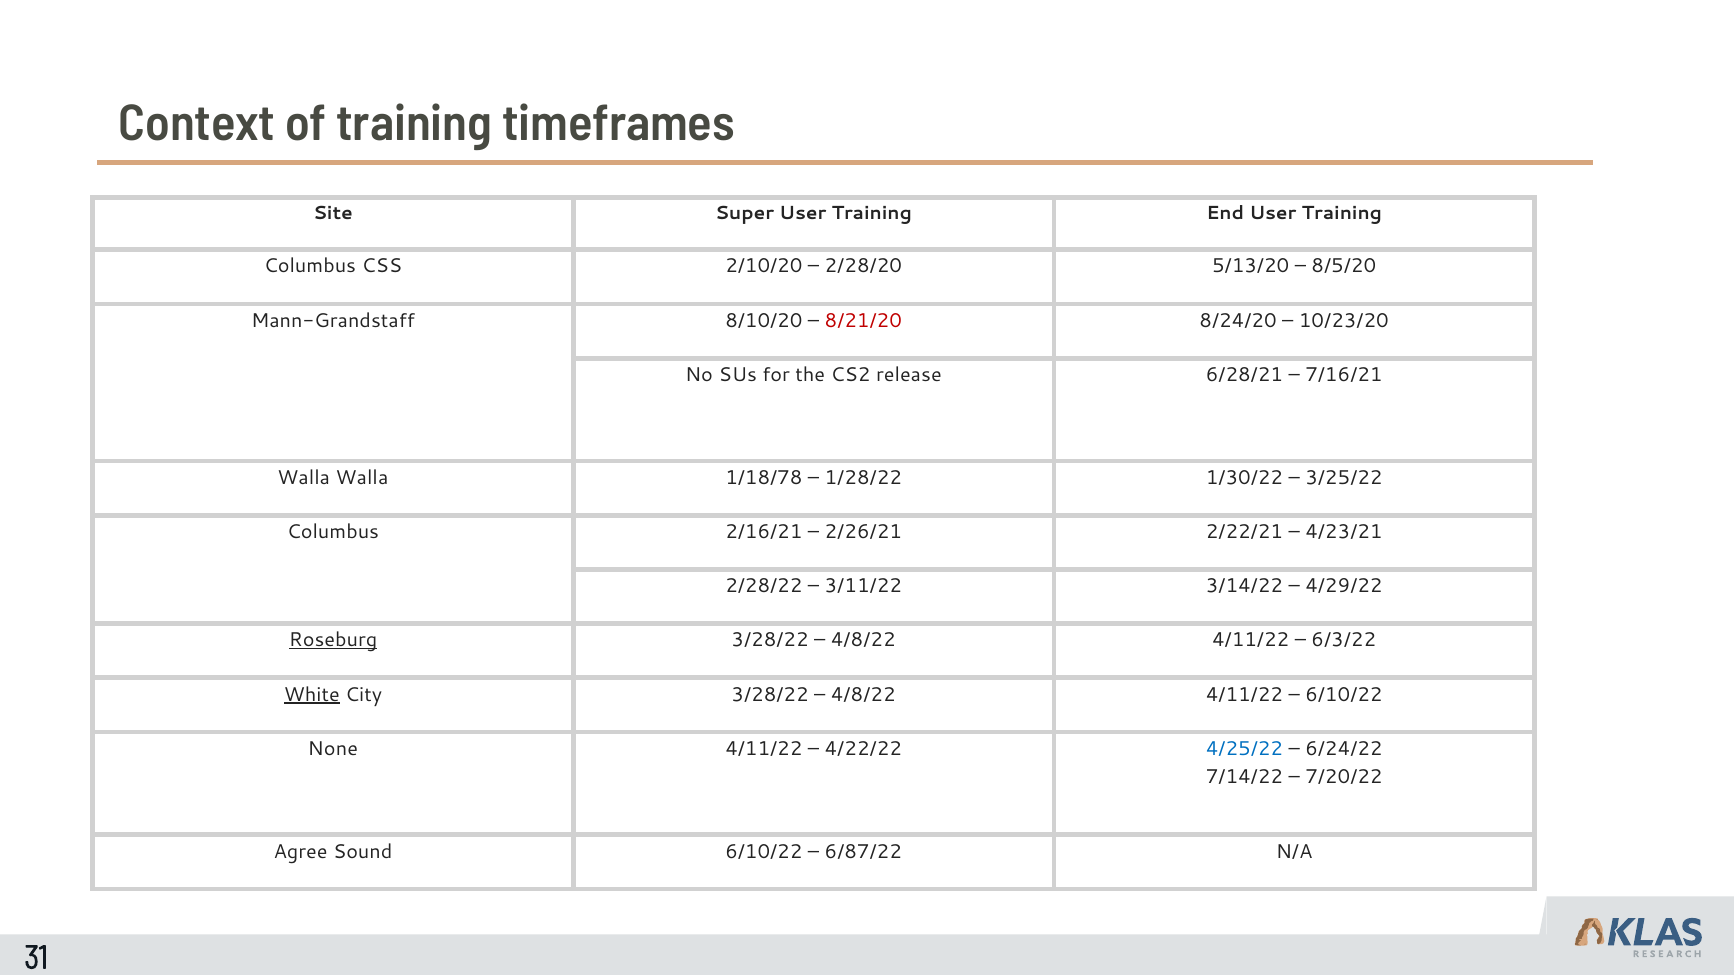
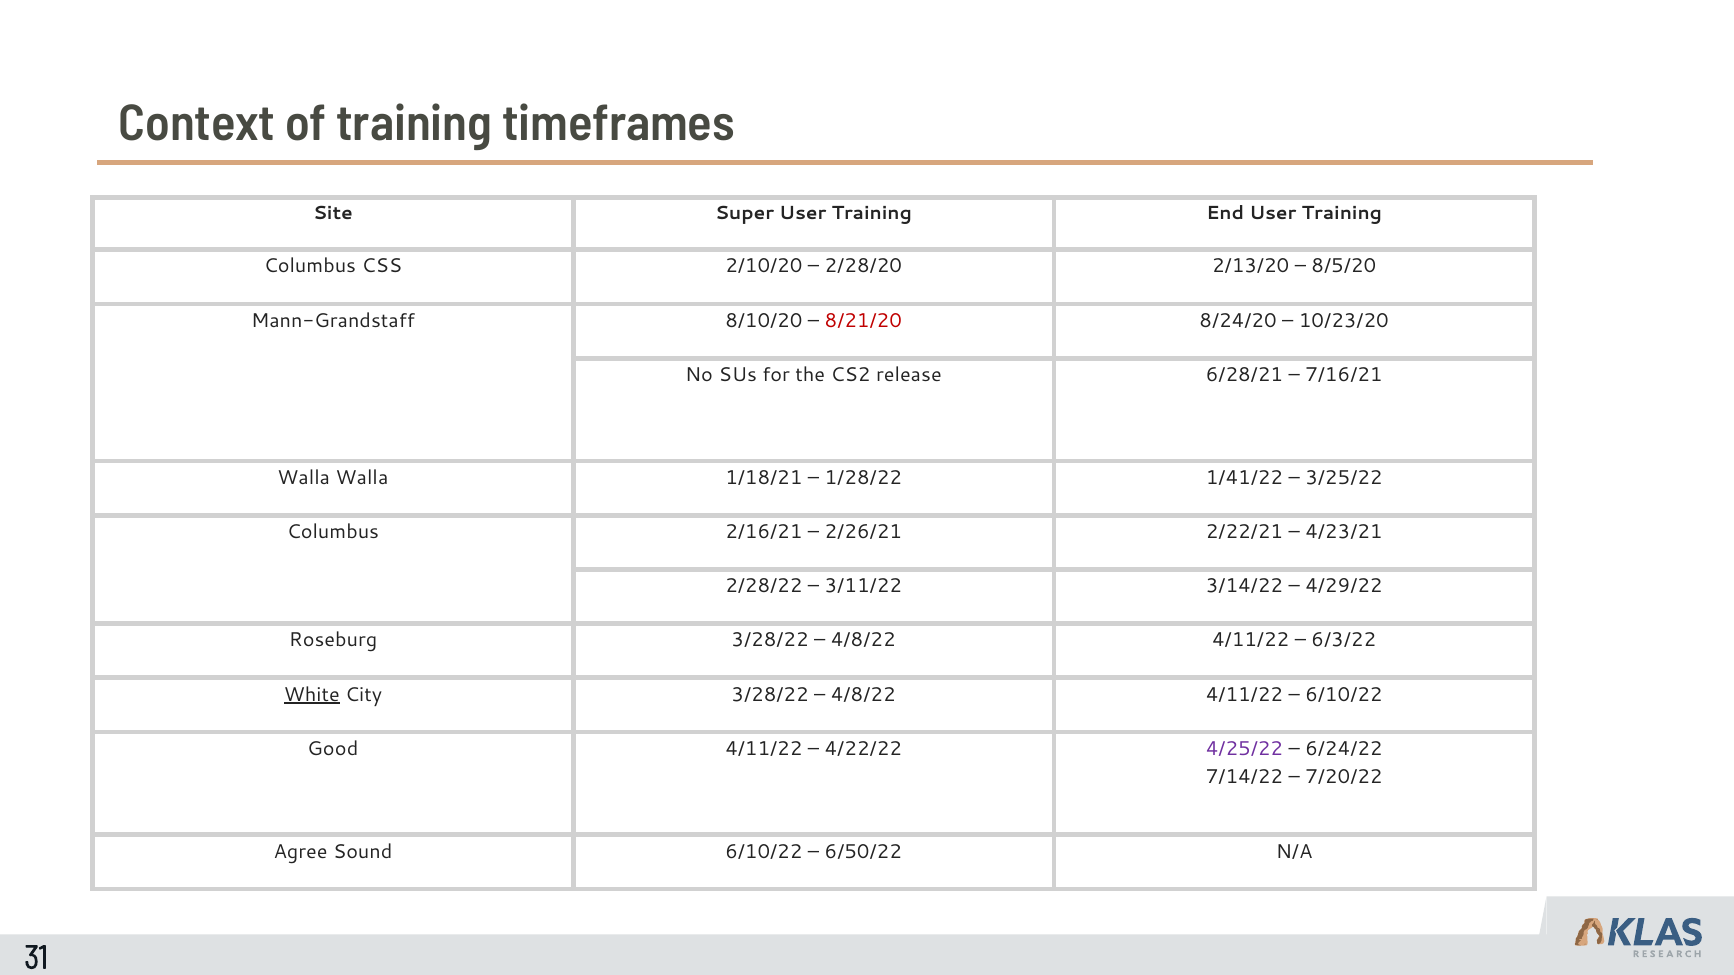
5/13/20: 5/13/20 -> 2/13/20 (1251, 266)
1/18/78: 1/18/78 -> 1/18/21 (764, 478)
1/30/22: 1/30/22 -> 1/41/22 (1244, 478)
Roseburg underline: present -> none (333, 641)
None: None -> Good (333, 749)
4/25/22 colour: blue -> purple (1244, 749)
6/87/22: 6/87/22 -> 6/50/22 (863, 852)
